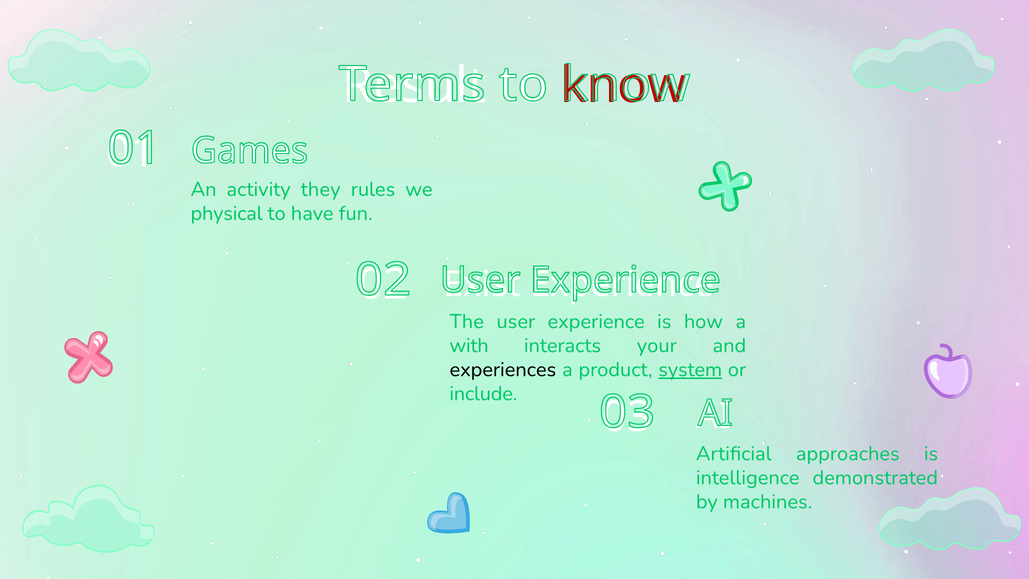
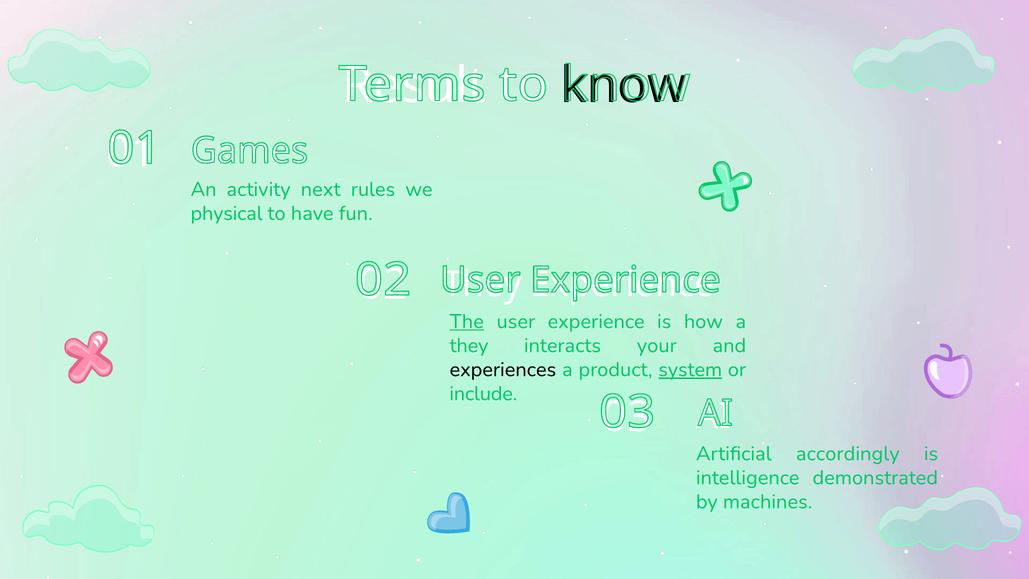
know colour: red -> black (624, 86)
they: they -> next (321, 189)
Exist: Exist -> They (482, 284)
The underline: none -> present (467, 321)
with: with -> they (469, 345)
approaches: approaches -> accordingly (848, 454)
